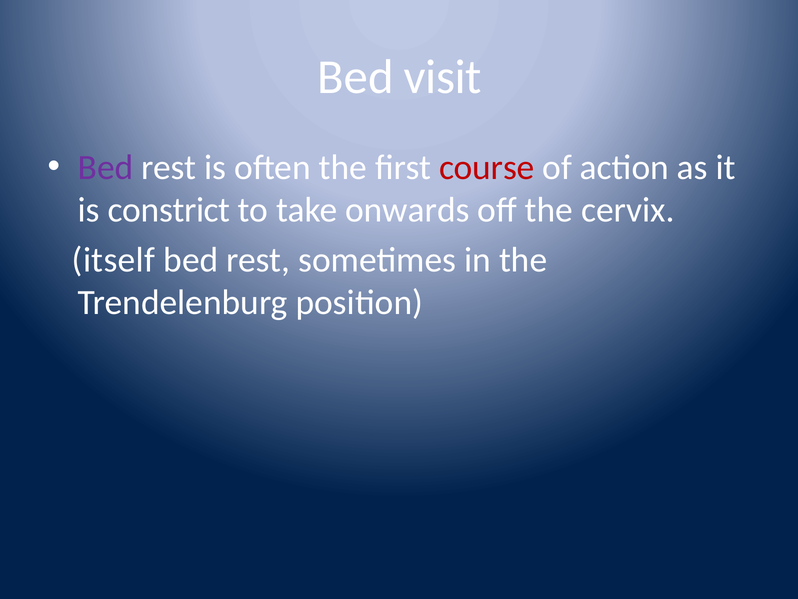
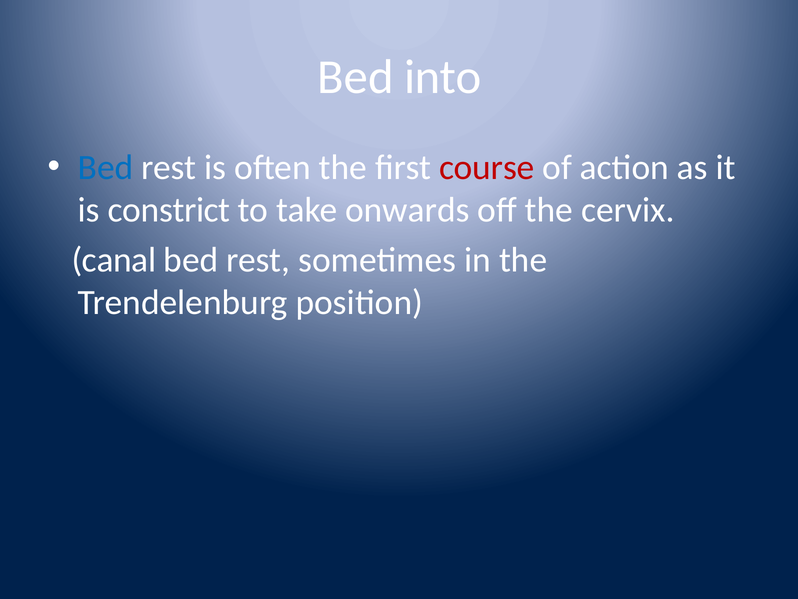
visit: visit -> into (443, 77)
Bed colour: purple -> blue (106, 167)
itself: itself -> canal (114, 260)
